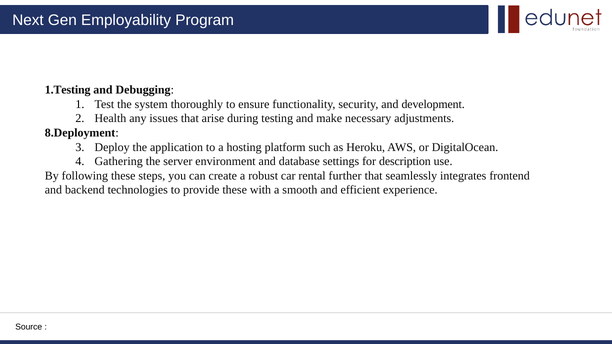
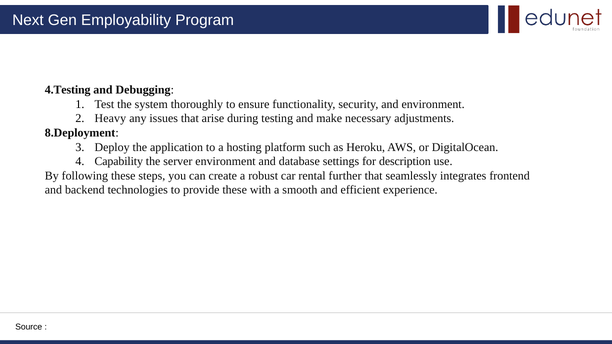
1.Testing: 1.Testing -> 4.Testing (68, 90)
and development: development -> environment (433, 104)
Health: Health -> Heavy (110, 119)
Gathering: Gathering -> Capability (119, 162)
